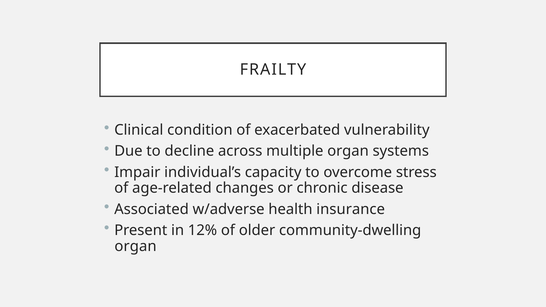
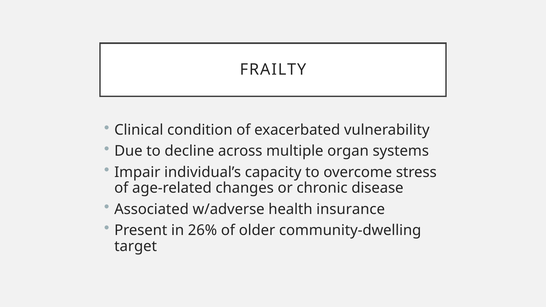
12%: 12% -> 26% (202, 230)
organ: organ -> target (136, 246)
